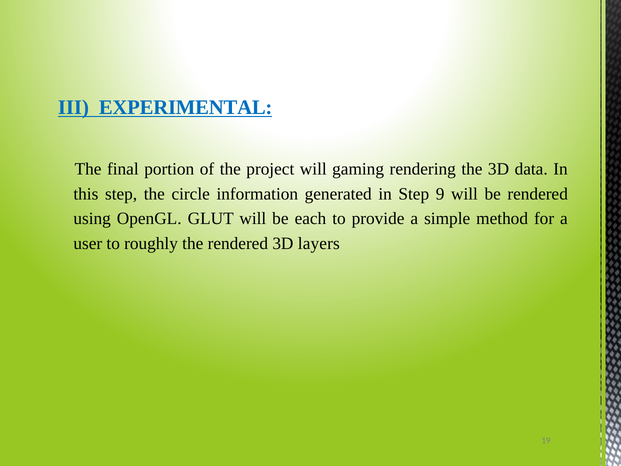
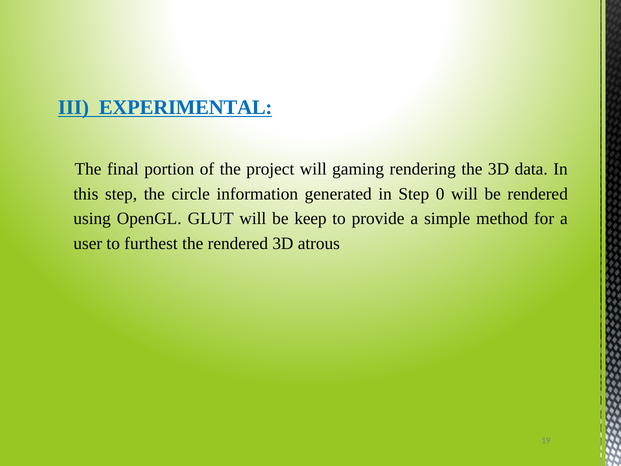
9: 9 -> 0 (440, 194)
each: each -> keep (311, 219)
roughly: roughly -> furthest (151, 243)
layers: layers -> atrous (319, 243)
